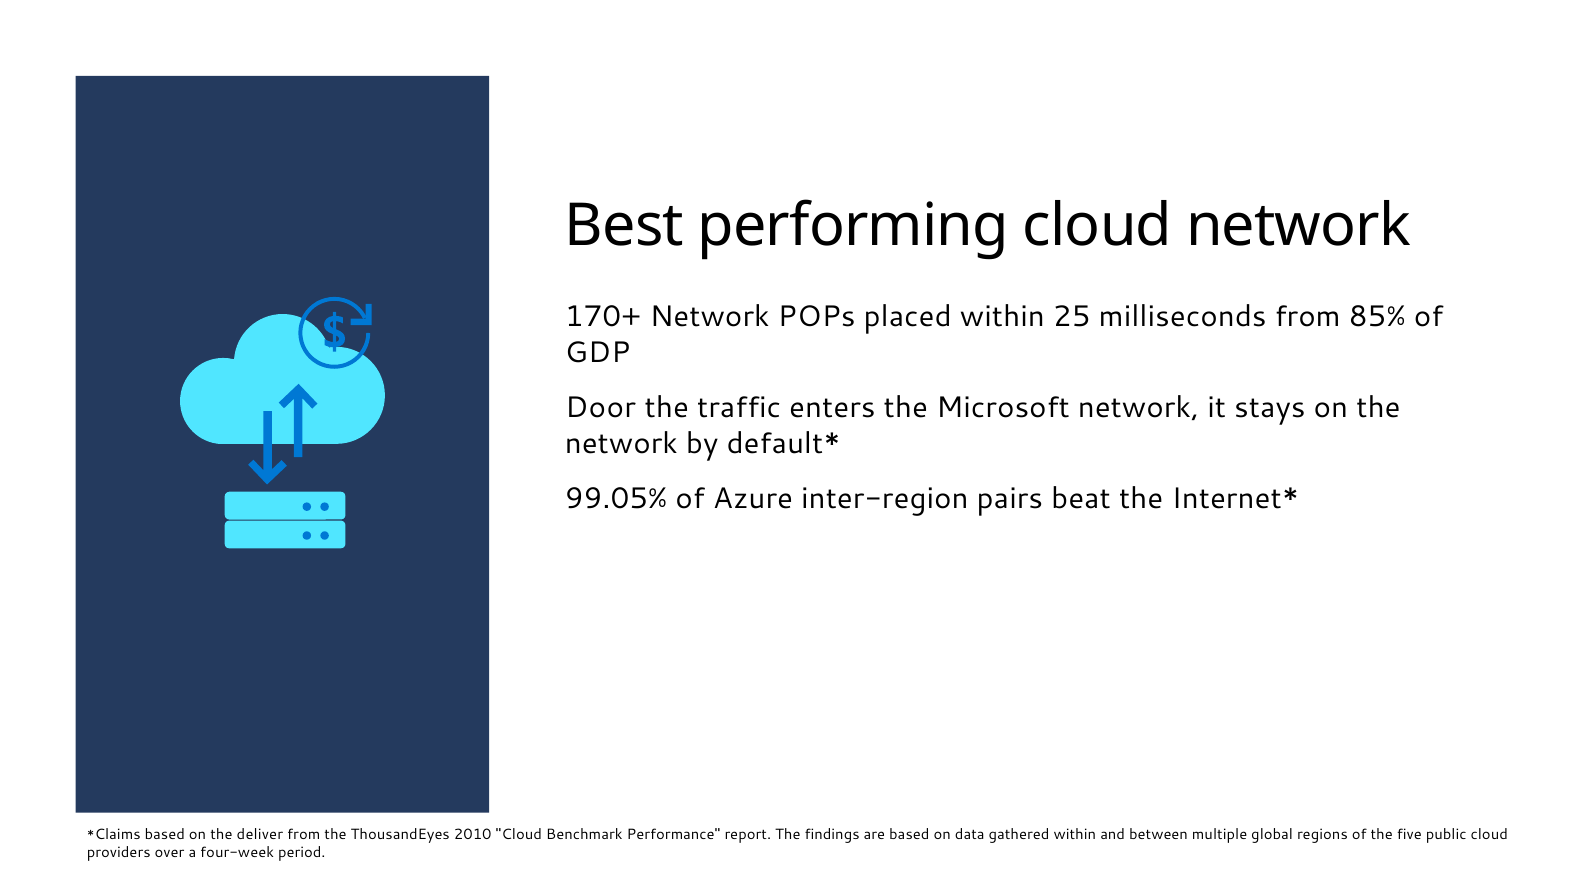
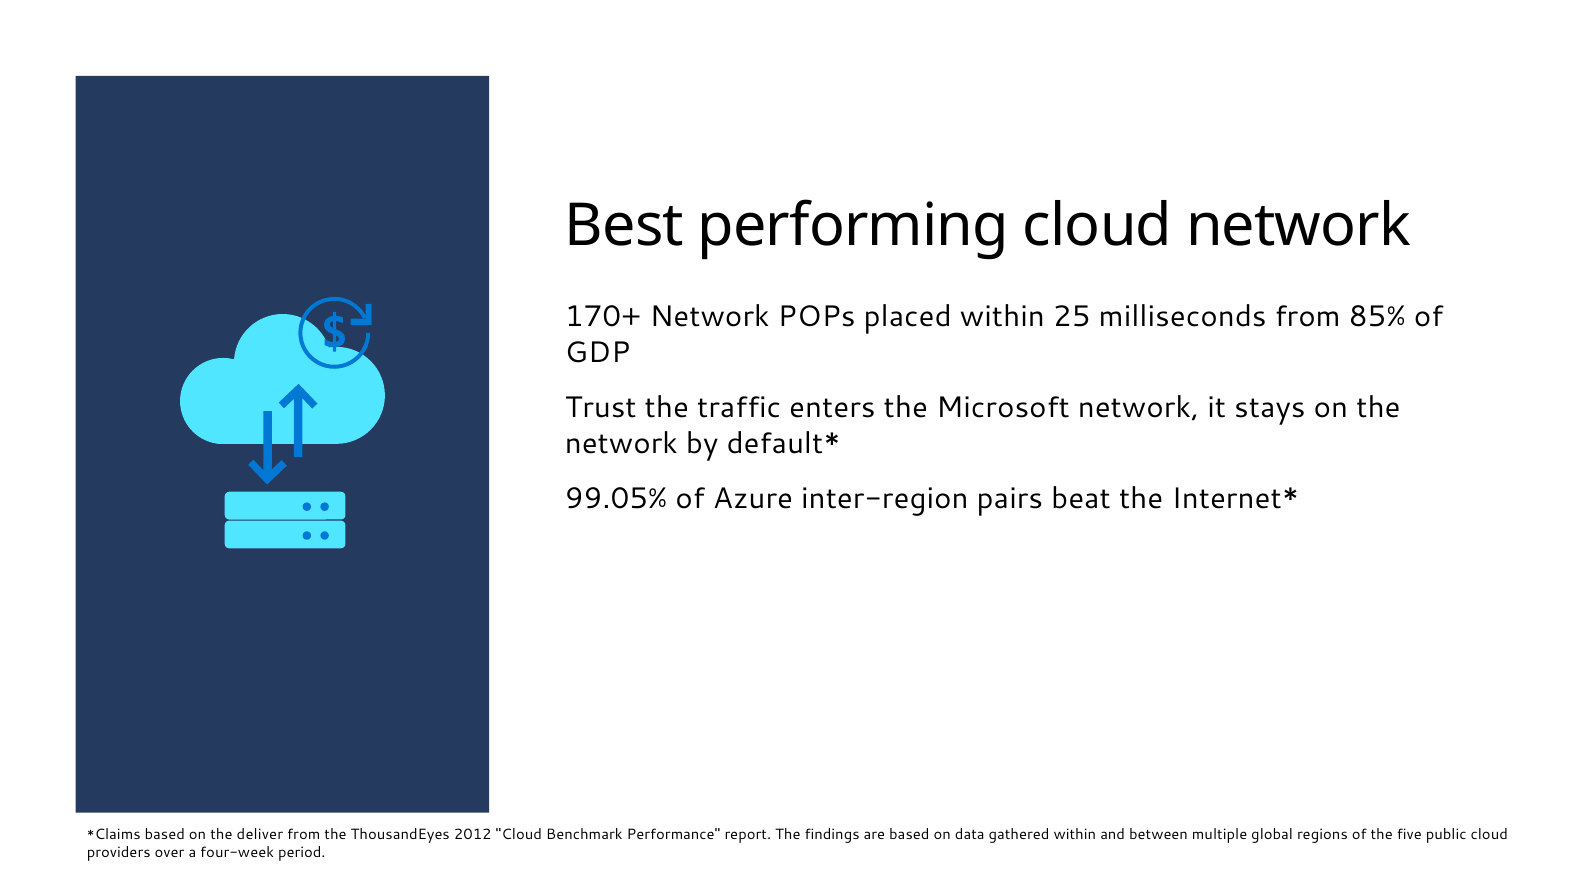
Door: Door -> Trust (601, 408)
2010: 2010 -> 2012 (473, 835)
